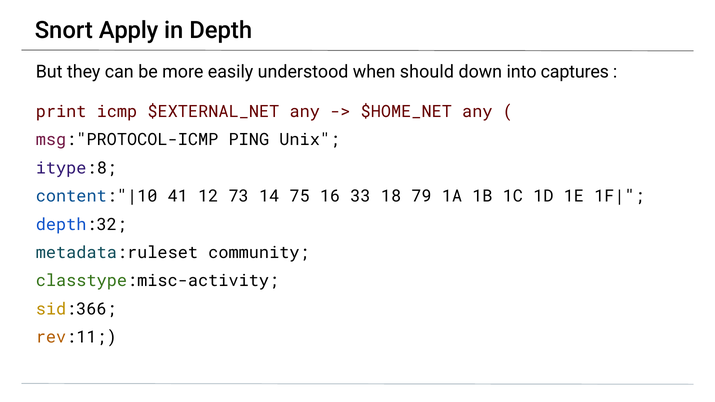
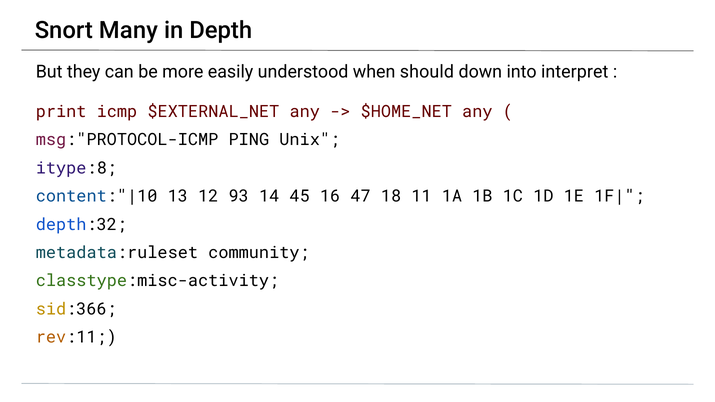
Apply: Apply -> Many (128, 30)
captures: captures -> interpret (575, 72)
41: 41 -> 13 (178, 196)
73: 73 -> 93 (239, 196)
75: 75 -> 45 (300, 196)
33: 33 -> 47 (361, 196)
79: 79 -> 11 (421, 196)
